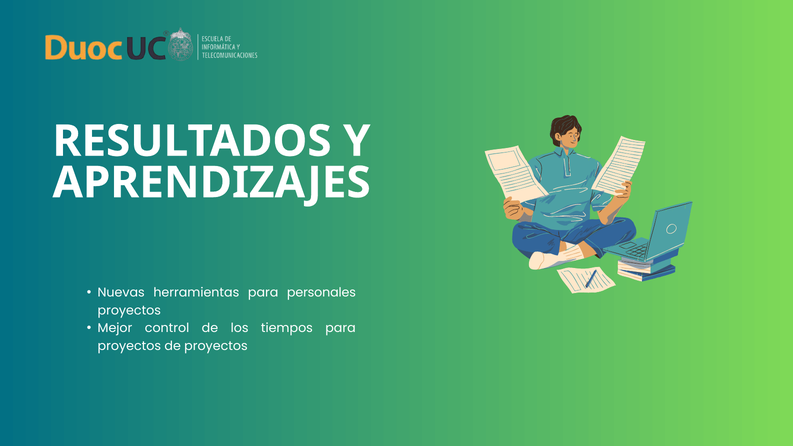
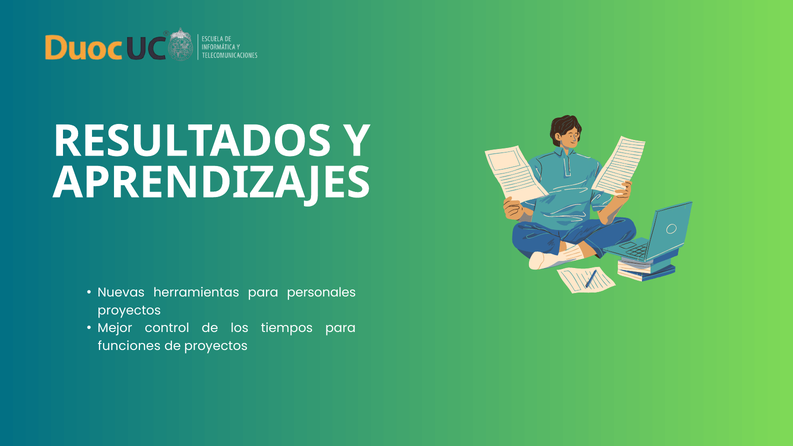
proyectos: proyectos -> funciones (129, 346)
